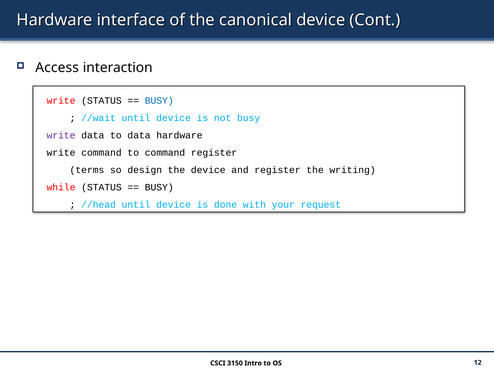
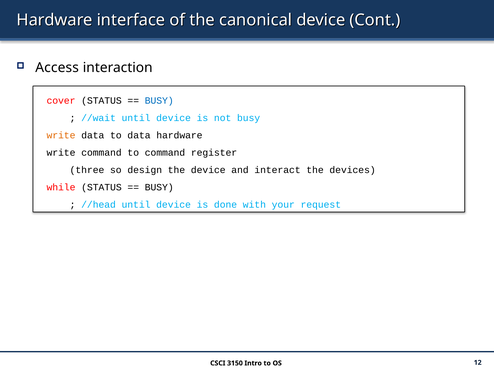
write: write -> cover (61, 101)
write colour: purple -> orange (61, 135)
terms: terms -> three (87, 170)
and register: register -> interact (277, 170)
writing: writing -> devices (353, 170)
